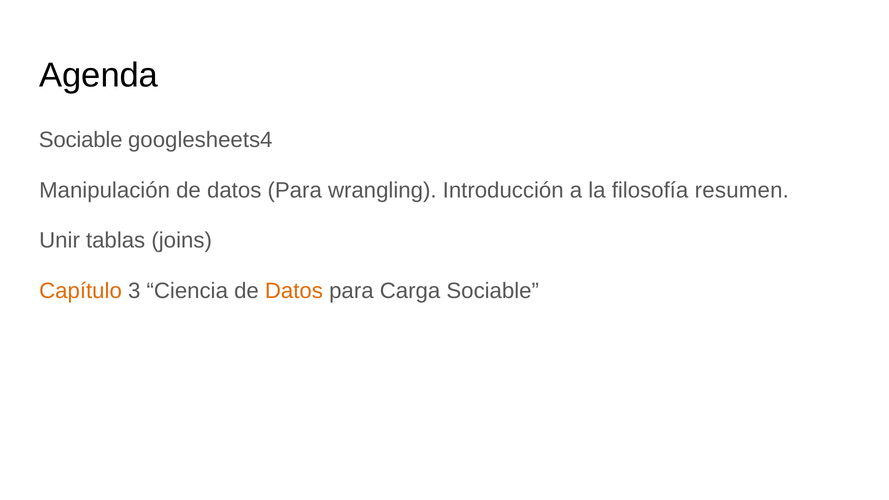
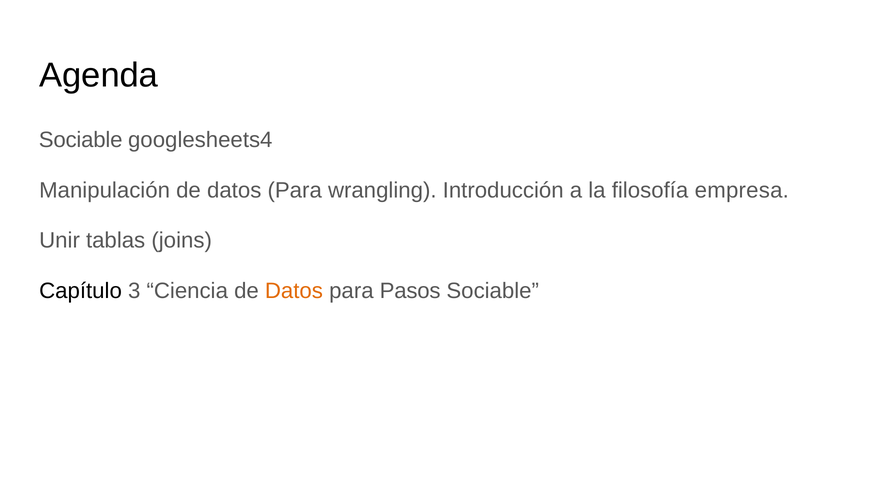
resumen: resumen -> empresa (742, 190)
Capítulo colour: orange -> black (81, 291)
Carga: Carga -> Pasos (410, 291)
